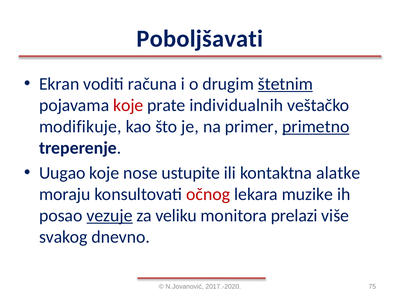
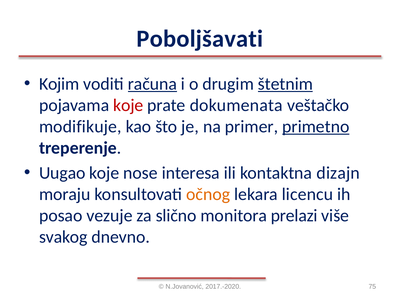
Ekran: Ekran -> Kojim (59, 84)
računa underline: none -> present (152, 84)
individualnih: individualnih -> dokumenata (236, 105)
ustupite: ustupite -> interesa (191, 173)
alatke: alatke -> dizajn (338, 173)
očnog colour: red -> orange (208, 194)
muzike: muzike -> licencu (307, 194)
vezuje underline: present -> none (110, 216)
veliku: veliku -> slično (176, 216)
